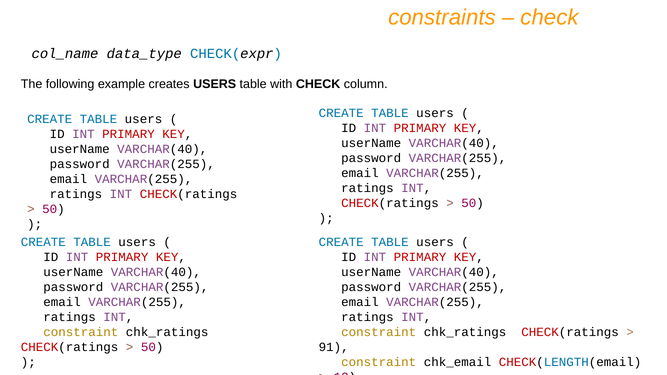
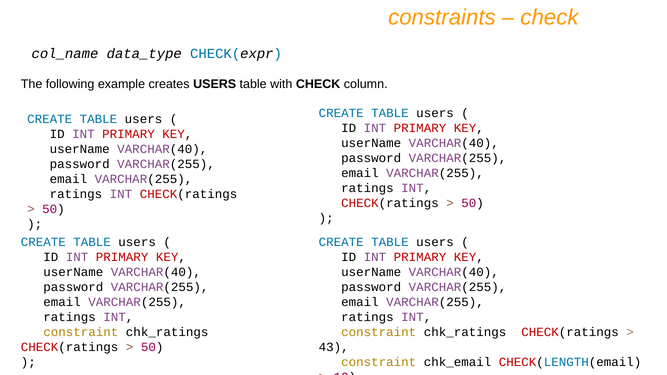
91: 91 -> 43 (334, 347)
